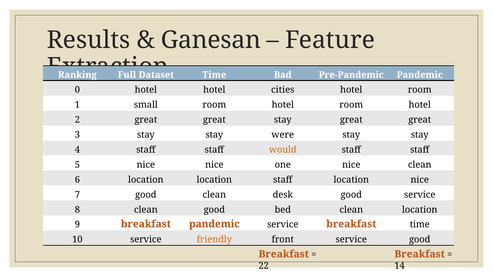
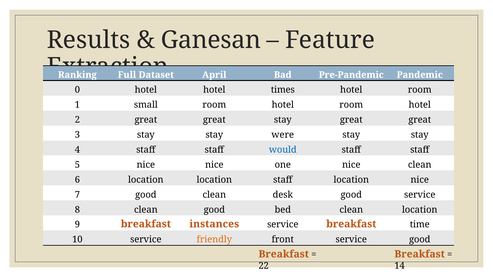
Time: Time -> April (214, 75)
cities: cities -> times (283, 90)
would colour: orange -> blue (283, 150)
breakfast pandemic: pandemic -> instances (214, 224)
